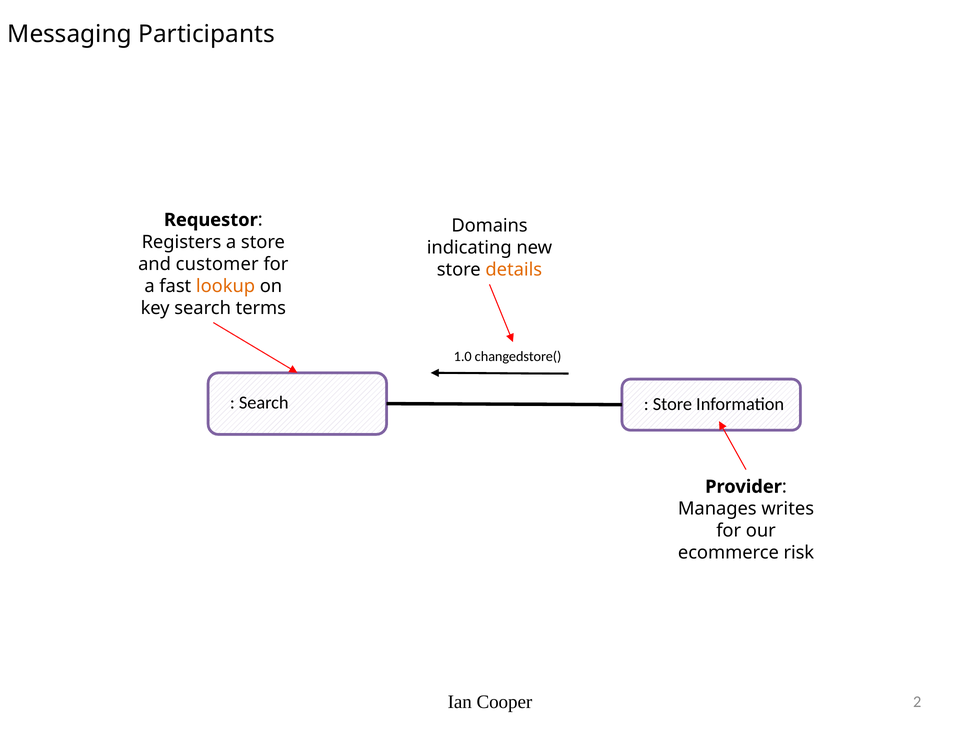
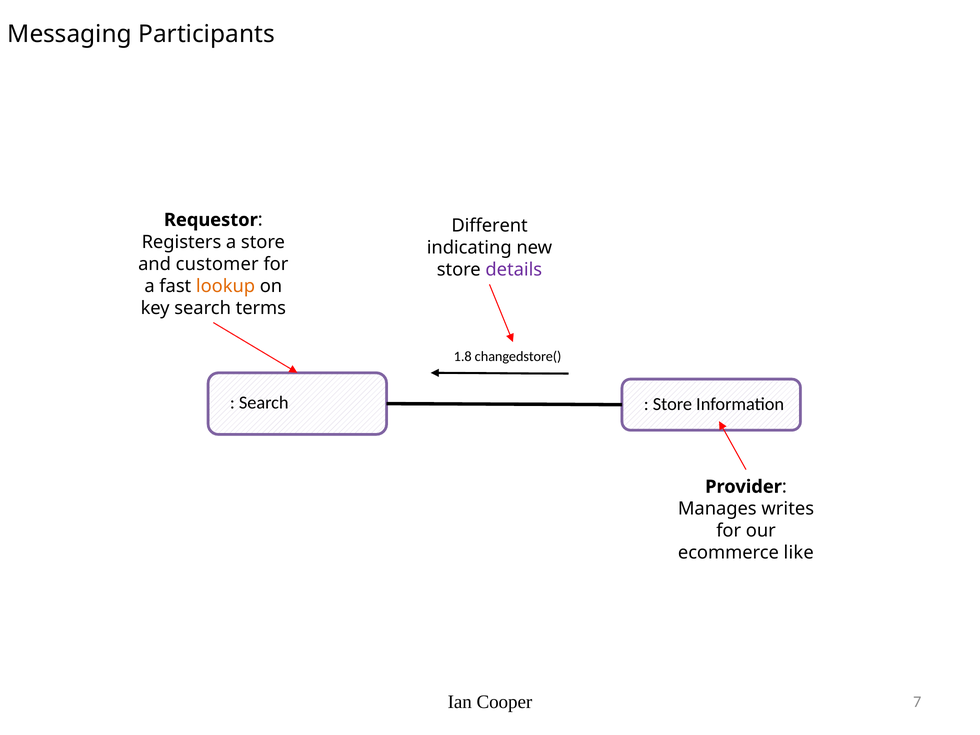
Domains: Domains -> Different (490, 226)
details colour: orange -> purple (514, 270)
1.0: 1.0 -> 1.8 (463, 356)
risk: risk -> like (799, 553)
2: 2 -> 7 (917, 702)
